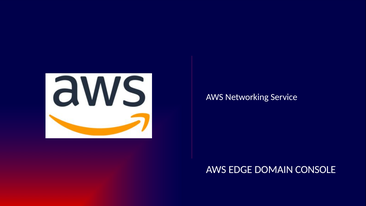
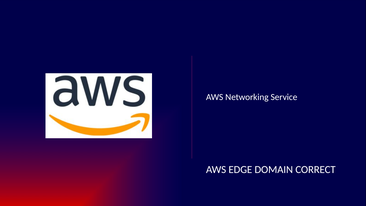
CONSOLE: CONSOLE -> CORRECT (316, 170)
